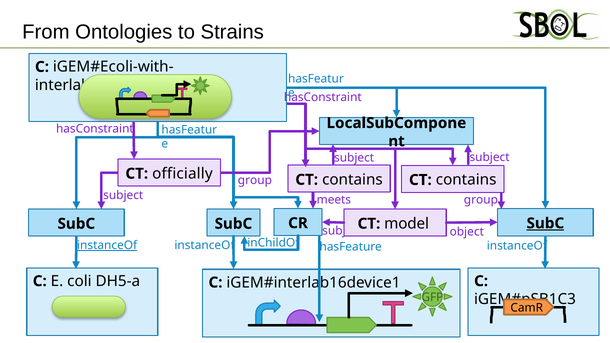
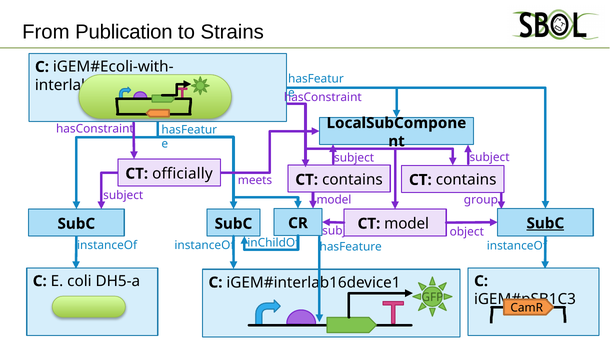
Ontologies: Ontologies -> Publication (124, 32)
group: group -> meets (255, 181)
meets: meets -> model (334, 200)
instanceOf underline: present -> none (107, 245)
